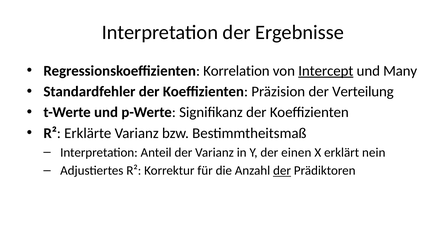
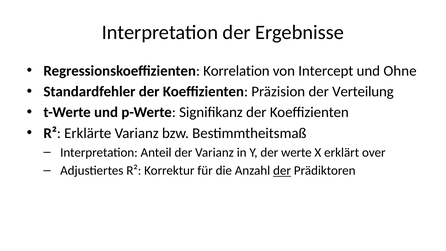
Intercept underline: present -> none (326, 71)
Many: Many -> Ohne (400, 71)
einen: einen -> werte (296, 152)
nein: nein -> over (374, 152)
